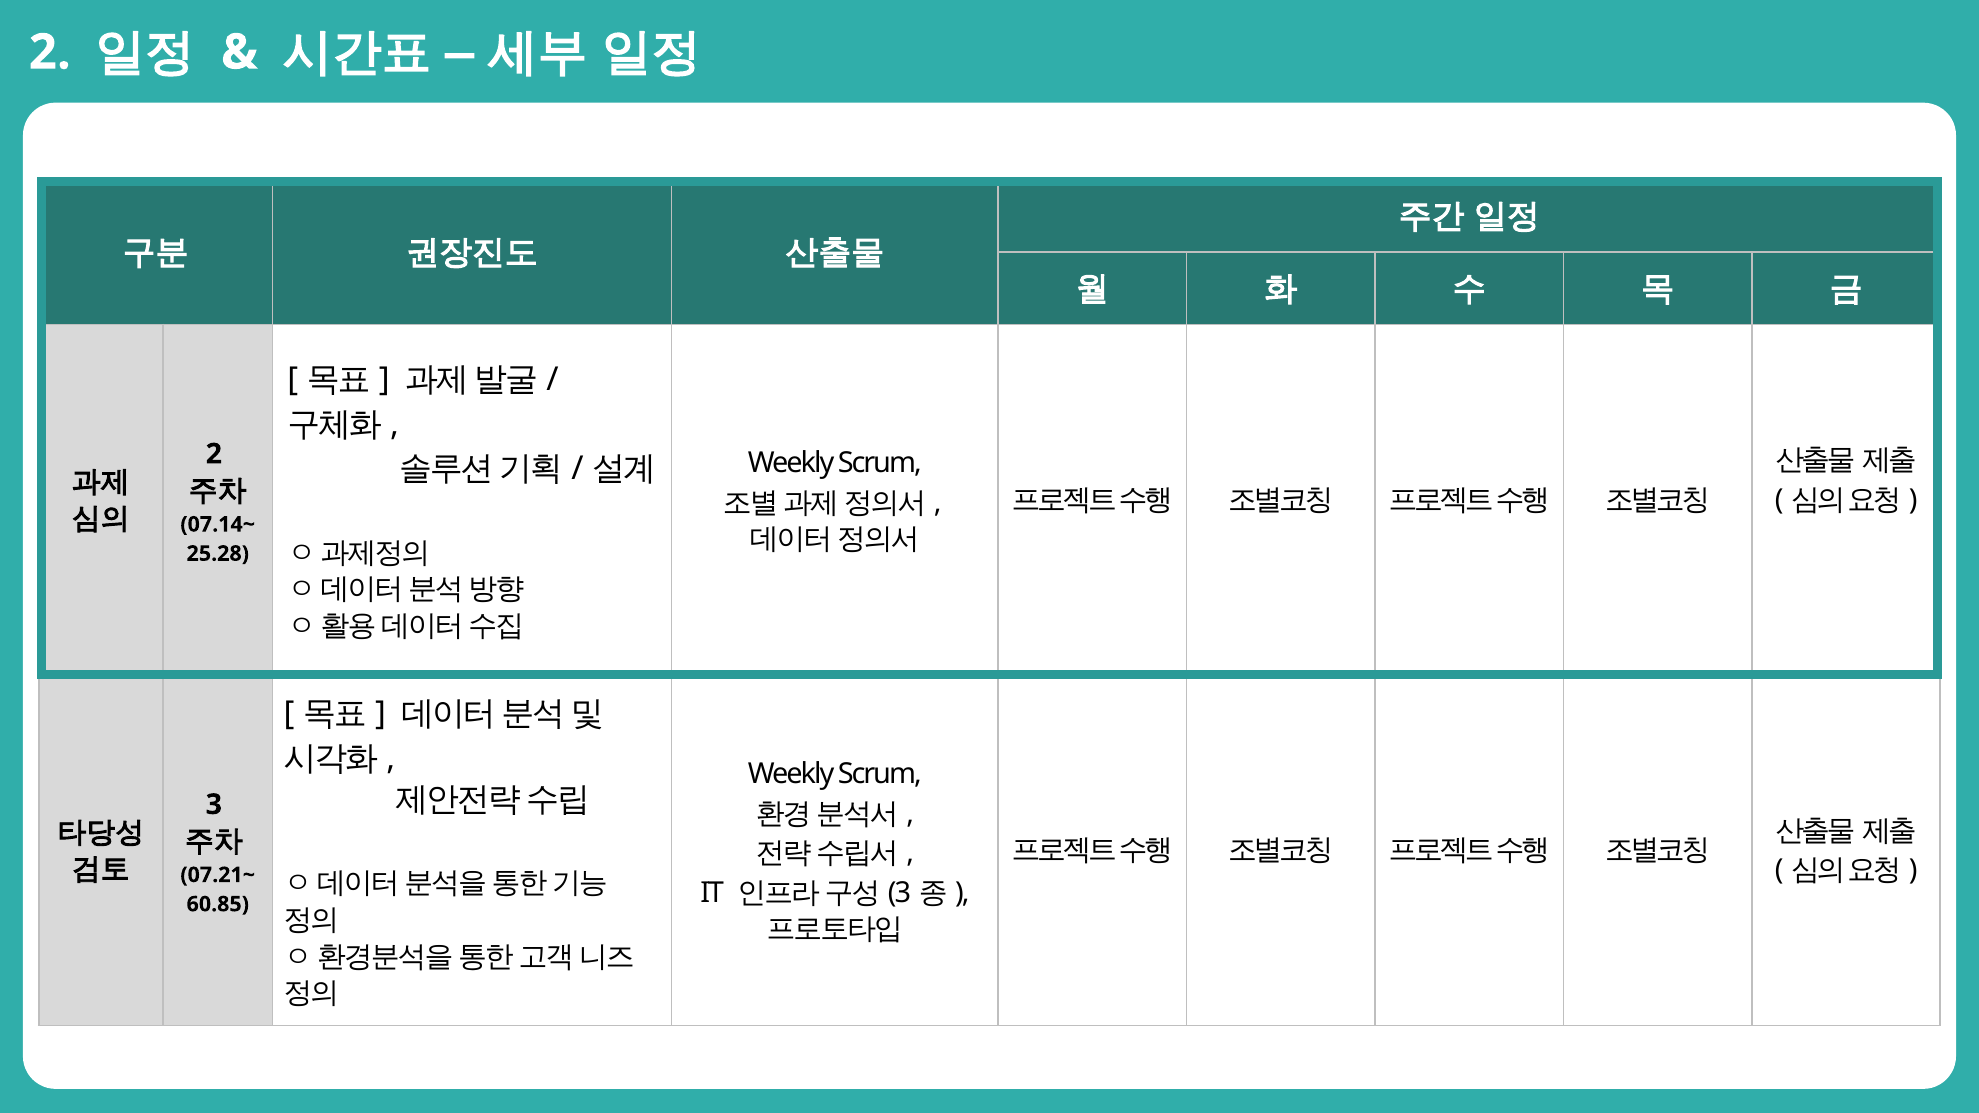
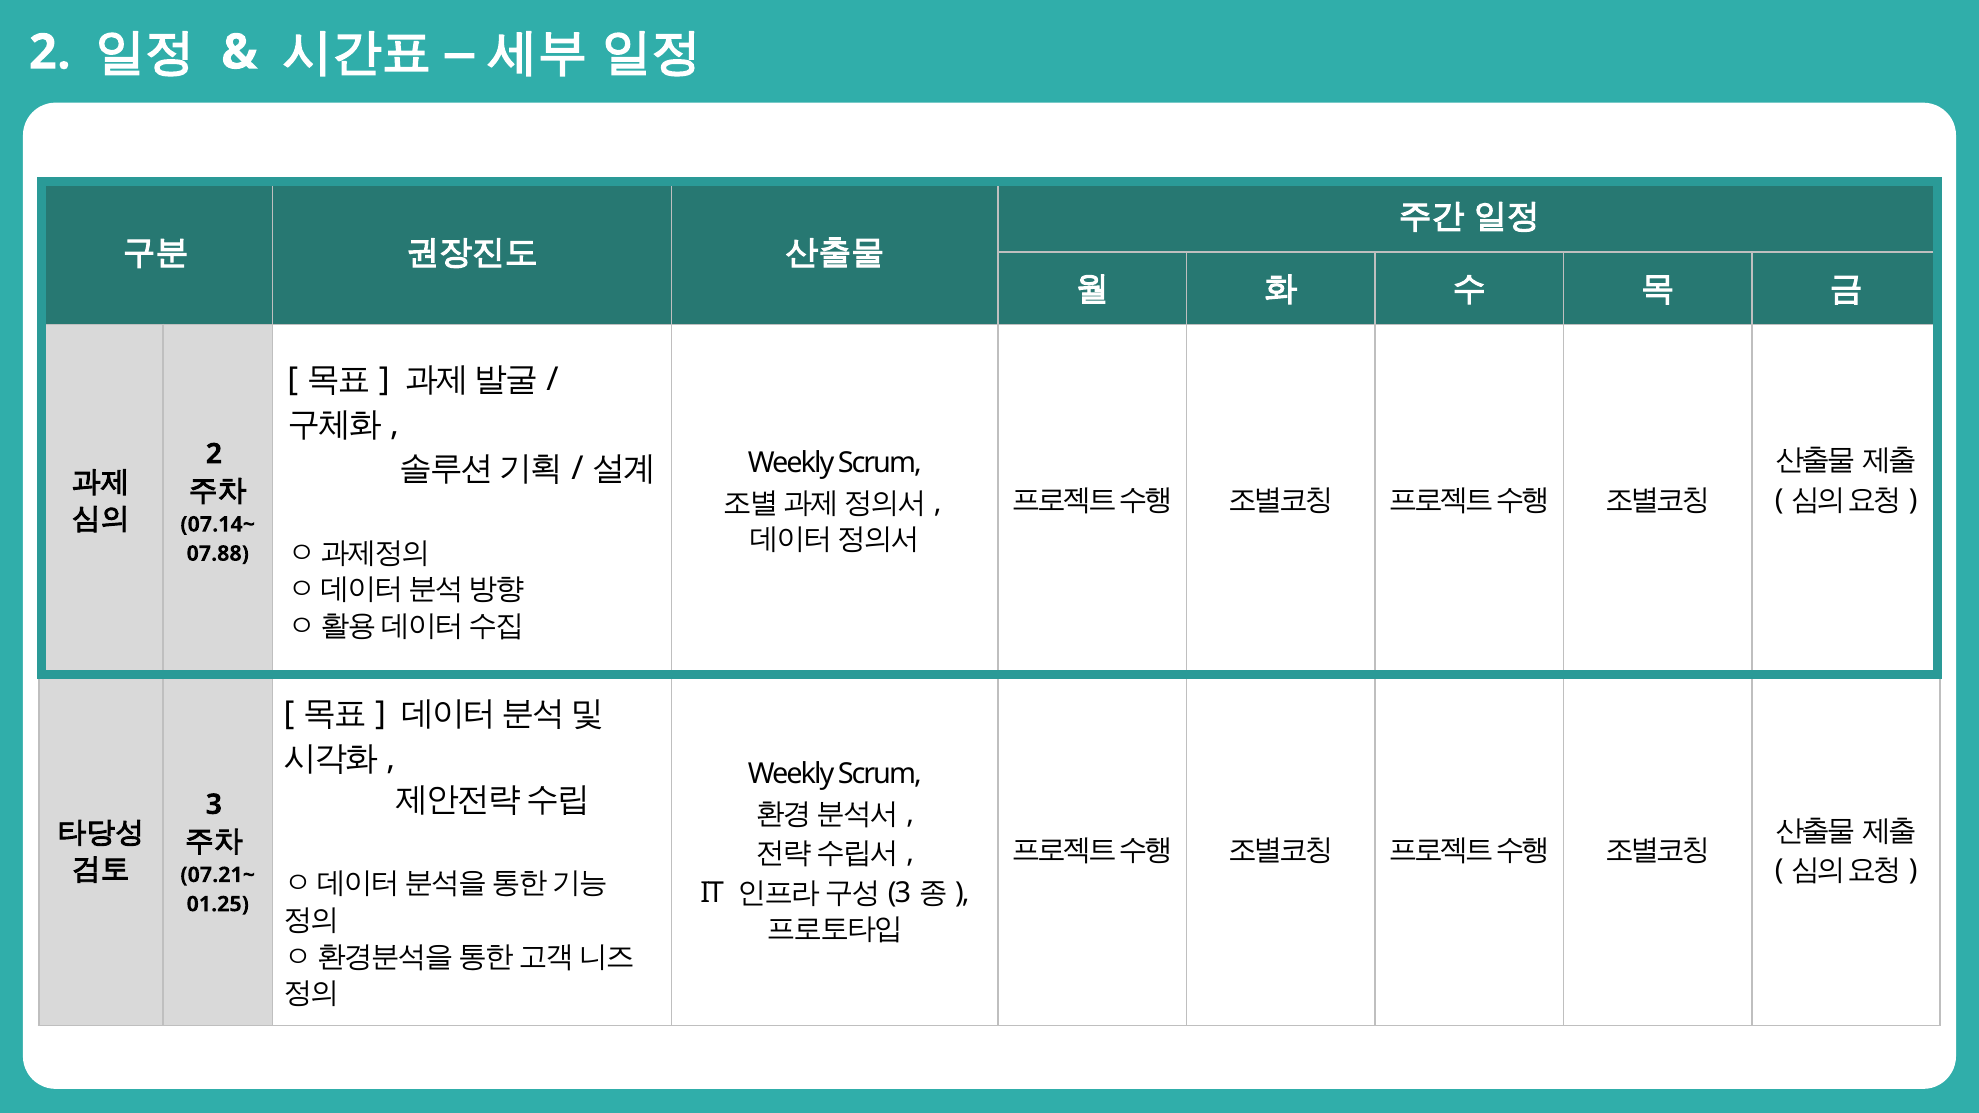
25.28: 25.28 -> 07.88 (218, 554)
60.85: 60.85 -> 01.25 (218, 904)
